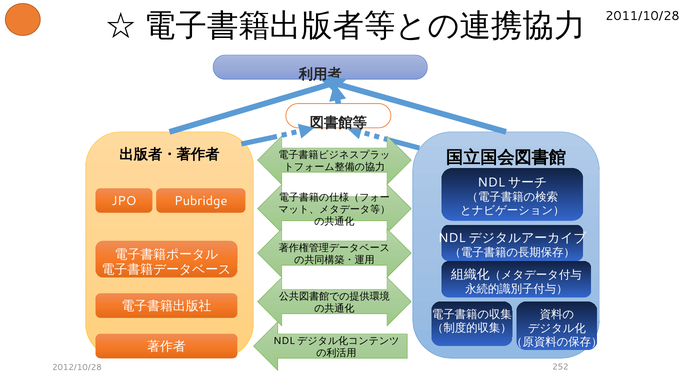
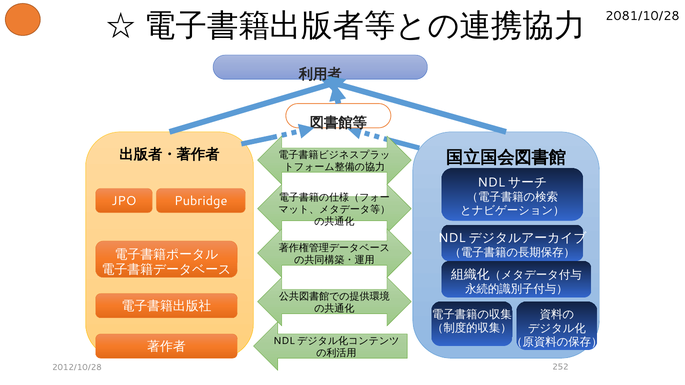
2011/10/28: 2011/10/28 -> 2081/10/28 (642, 16)
